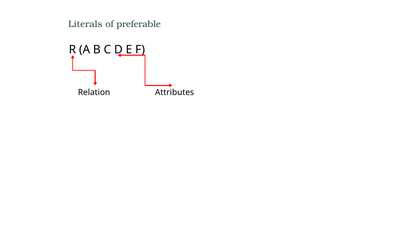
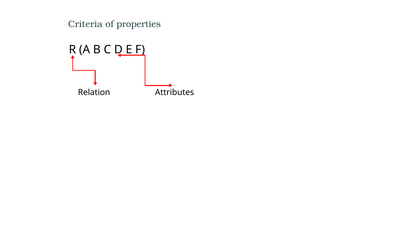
Literals: Literals -> Criteria (85, 24)
preferable: preferable -> properties (139, 24)
